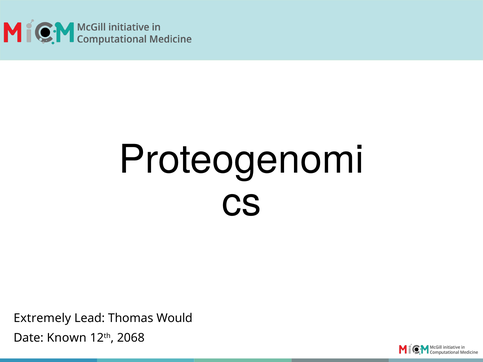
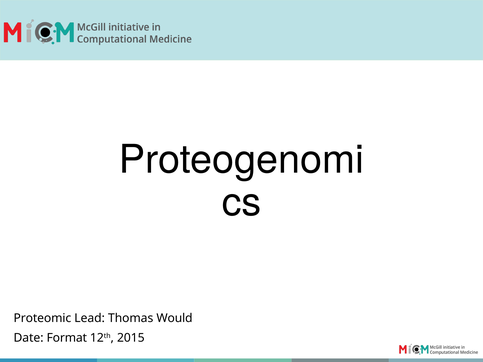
Extremely: Extremely -> Proteomic (42, 318)
Known: Known -> Format (67, 338)
2068: 2068 -> 2015 (131, 338)
